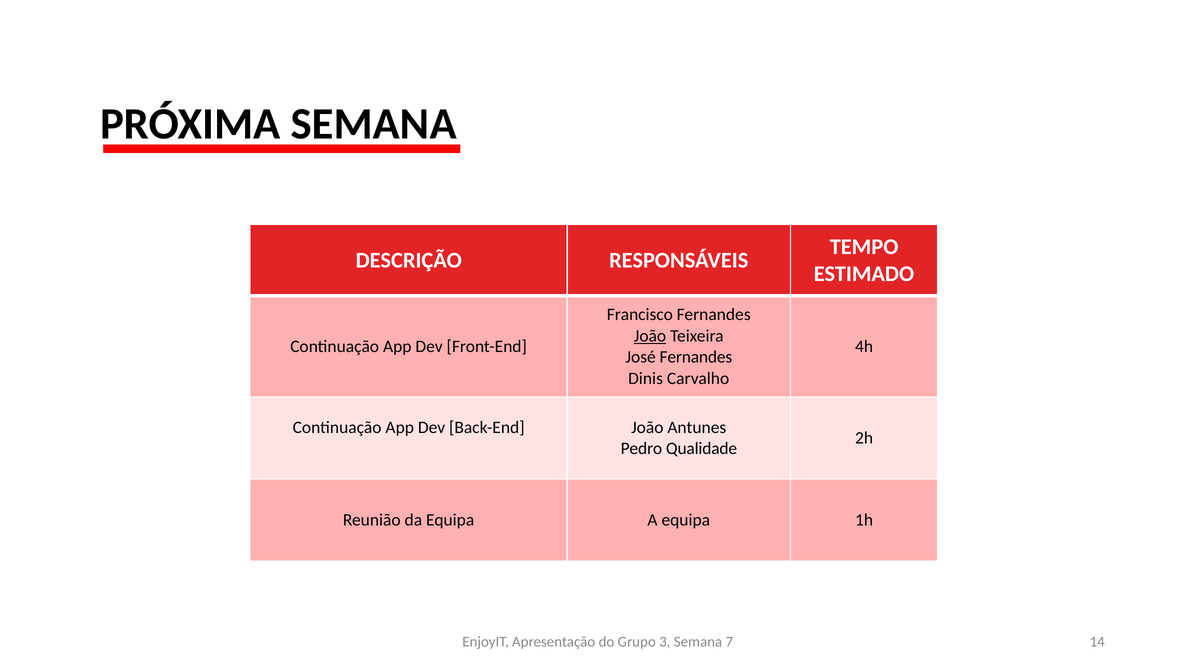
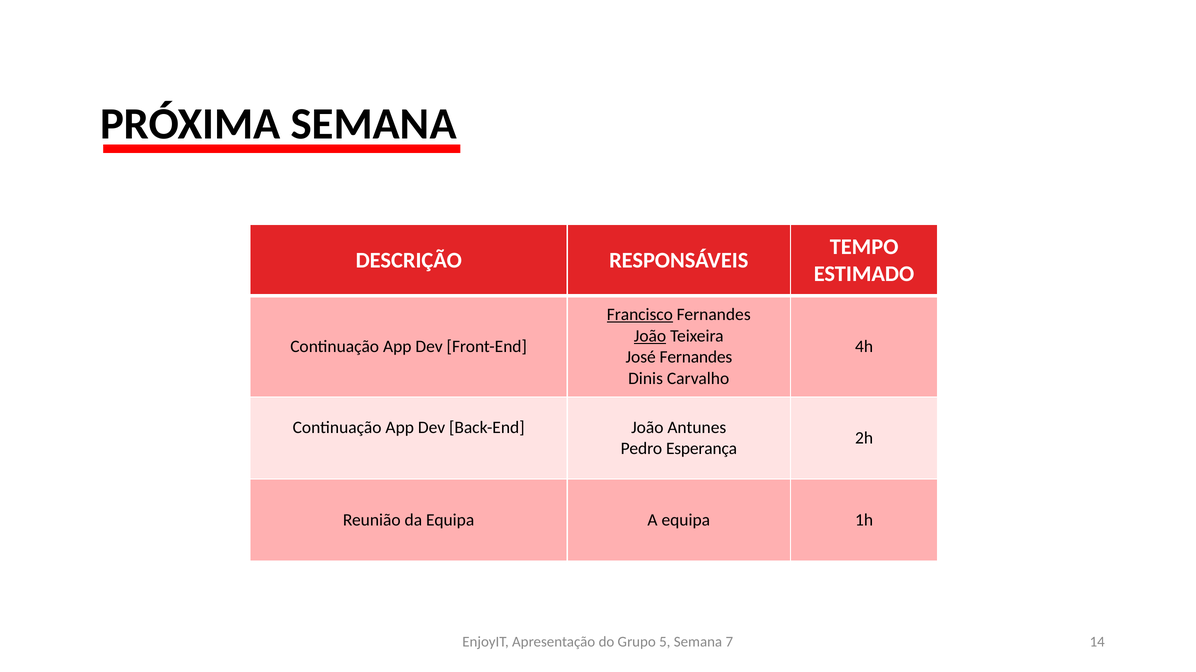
Francisco underline: none -> present (640, 315)
Qualidade: Qualidade -> Esperança (702, 449)
3: 3 -> 5 (665, 642)
